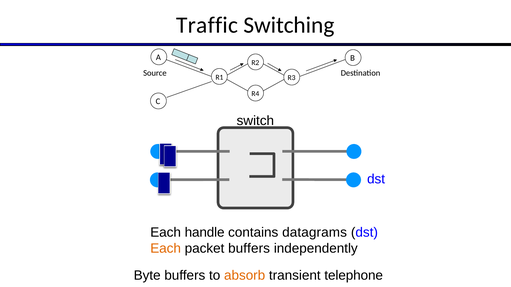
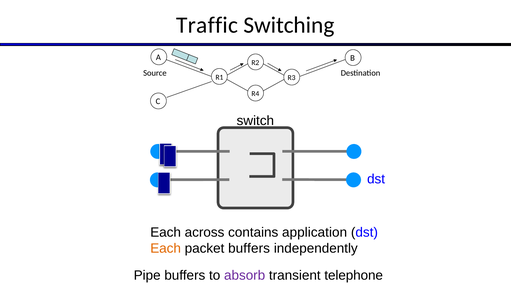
handle: handle -> across (205, 233)
datagrams: datagrams -> application (315, 233)
Byte: Byte -> Pipe (147, 276)
absorb colour: orange -> purple (245, 276)
